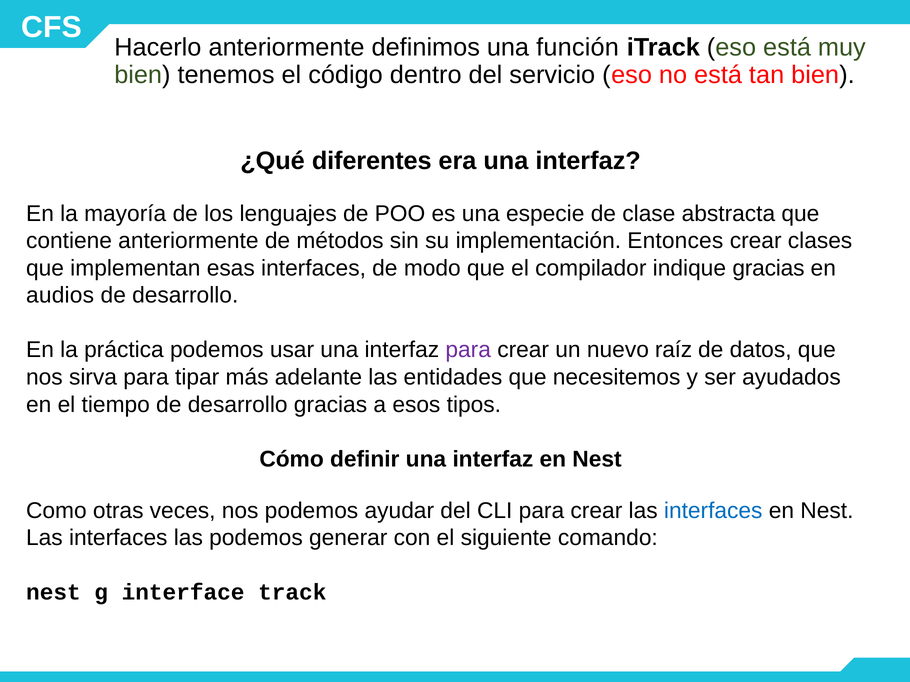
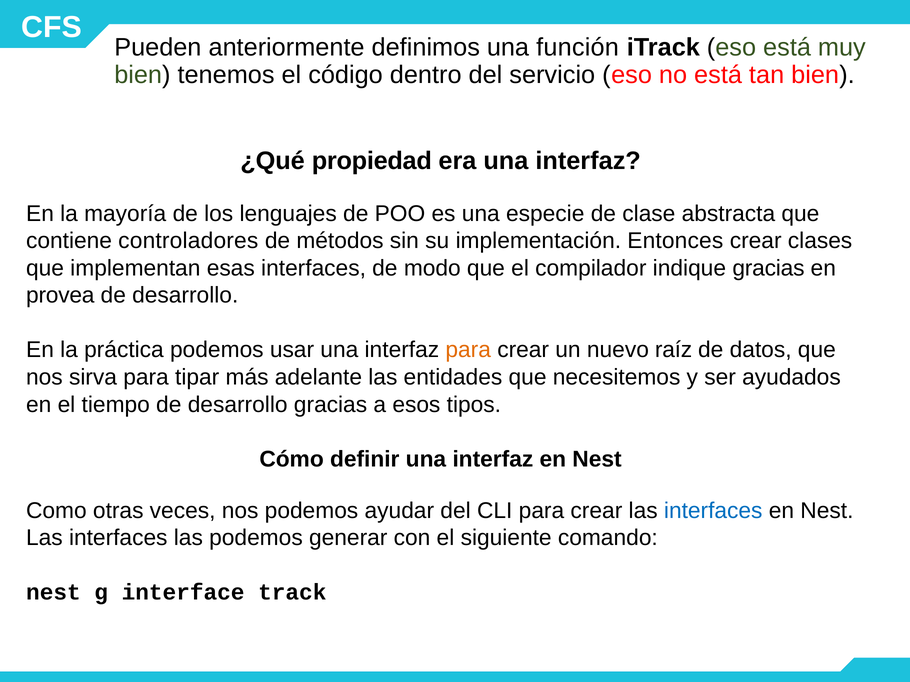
Hacerlo: Hacerlo -> Pueden (158, 47)
diferentes: diferentes -> propiedad (372, 161)
contiene anteriormente: anteriormente -> controladores (188, 241)
audios: audios -> provea (60, 296)
para colour: purple -> orange (468, 350)
